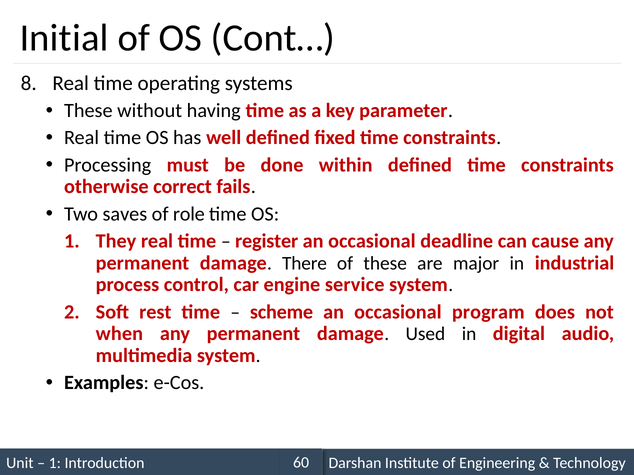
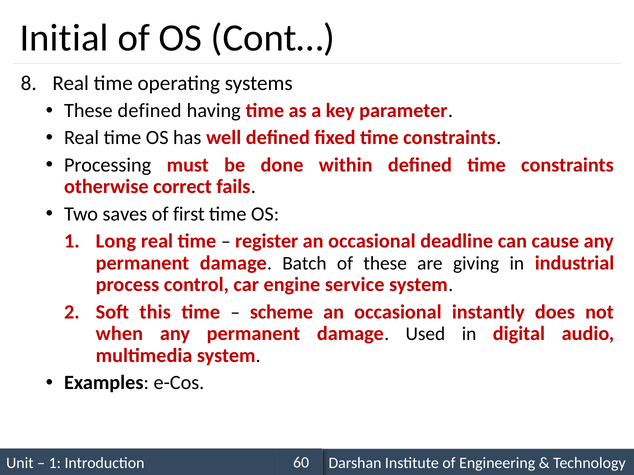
These without: without -> defined (150, 111)
role: role -> first (189, 214)
They: They -> Long (116, 241)
There: There -> Batch (304, 263)
major: major -> giving (476, 263)
rest: rest -> this (155, 312)
program: program -> instantly (488, 312)
